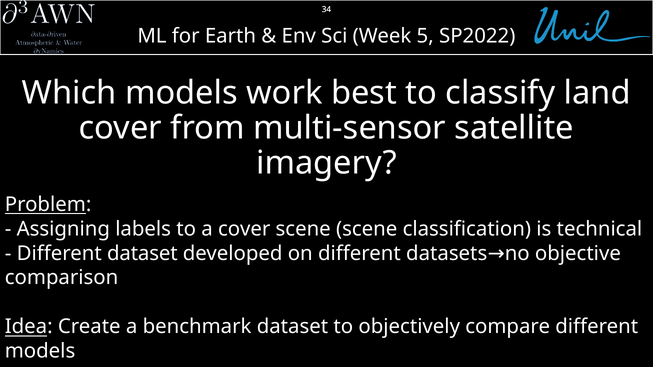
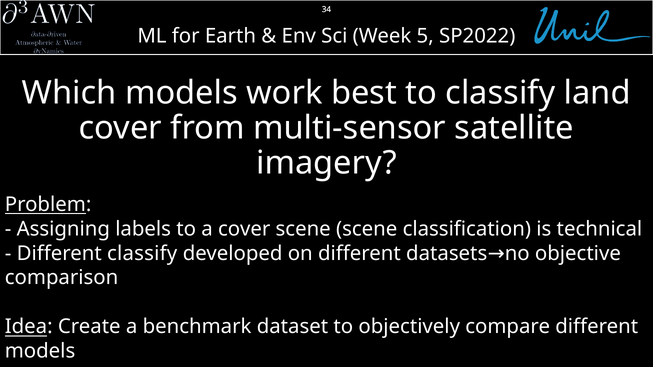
Different dataset: dataset -> classify (142, 253)
